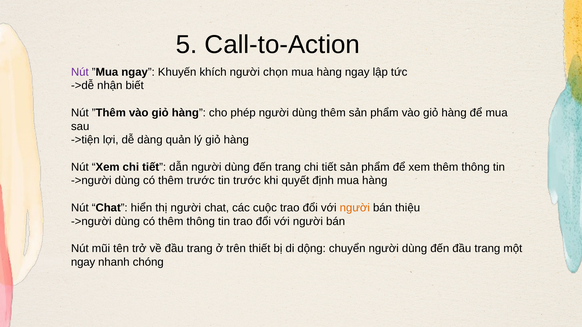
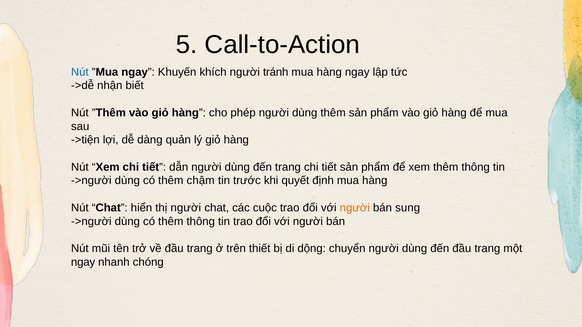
Nút colour: purple -> blue (80, 72)
chọn: chọn -> tránh (276, 72)
thêm trước: trước -> chậm (201, 181)
thiệu: thiệu -> sung (408, 208)
